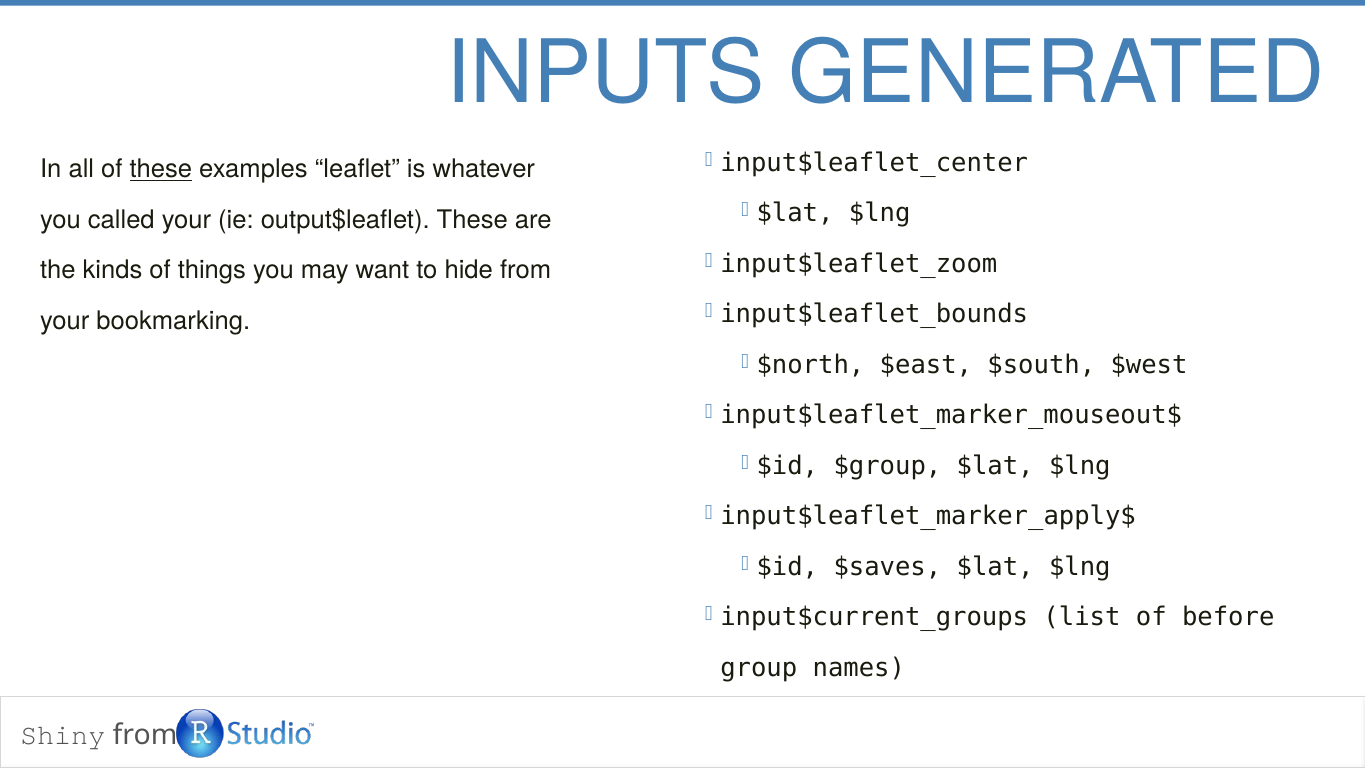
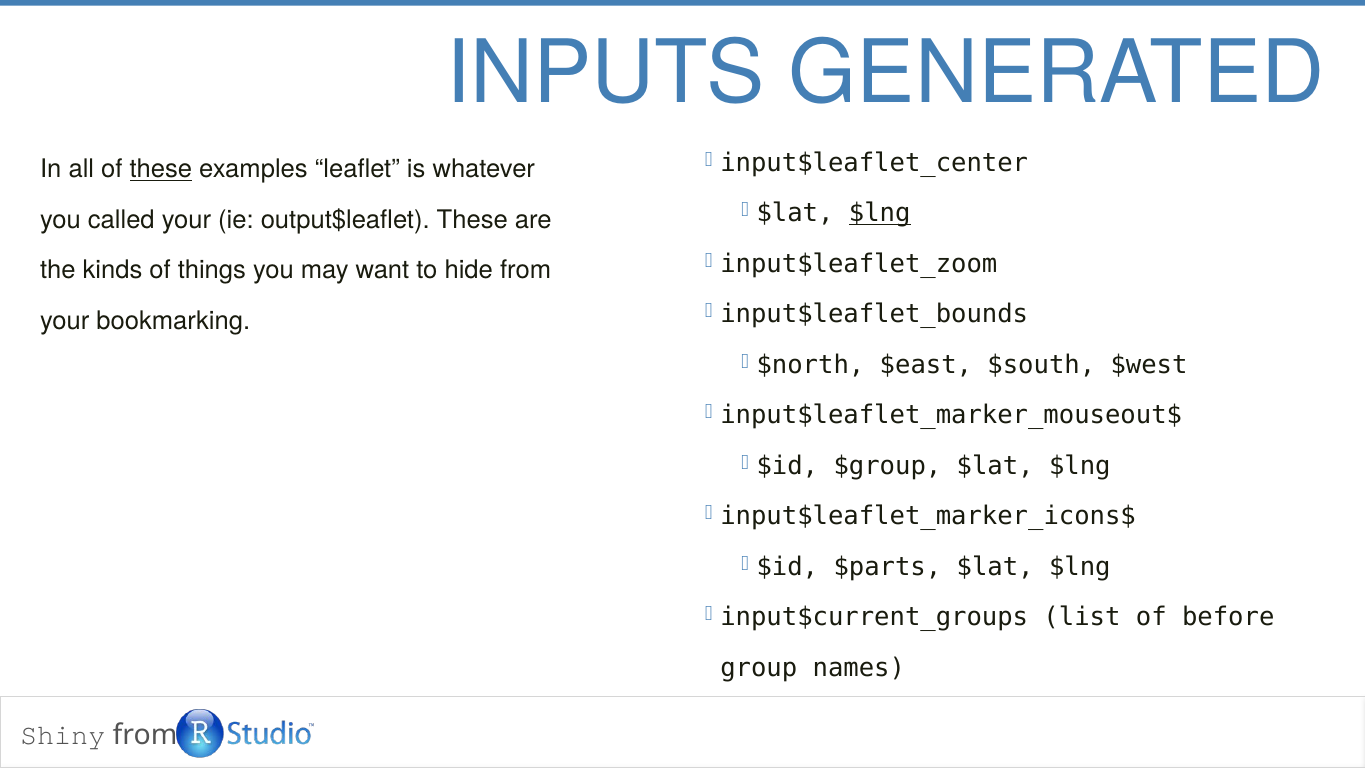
$lng underline: none -> present (880, 213)
input$leaflet_marker_apply$: input$leaflet_marker_apply$ -> input$leaflet_marker_icons$ (928, 516)
$saves: $saves -> $parts (887, 567)
